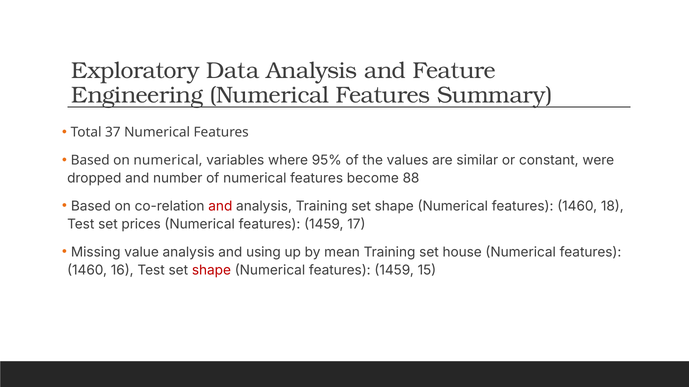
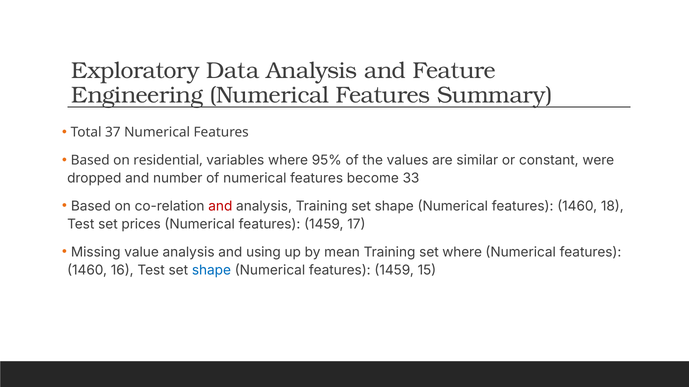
on numerical: numerical -> residential (168, 161)
88: 88 -> 33 (411, 178)
set house: house -> where (462, 253)
shape colour: red -> blue (211, 271)
